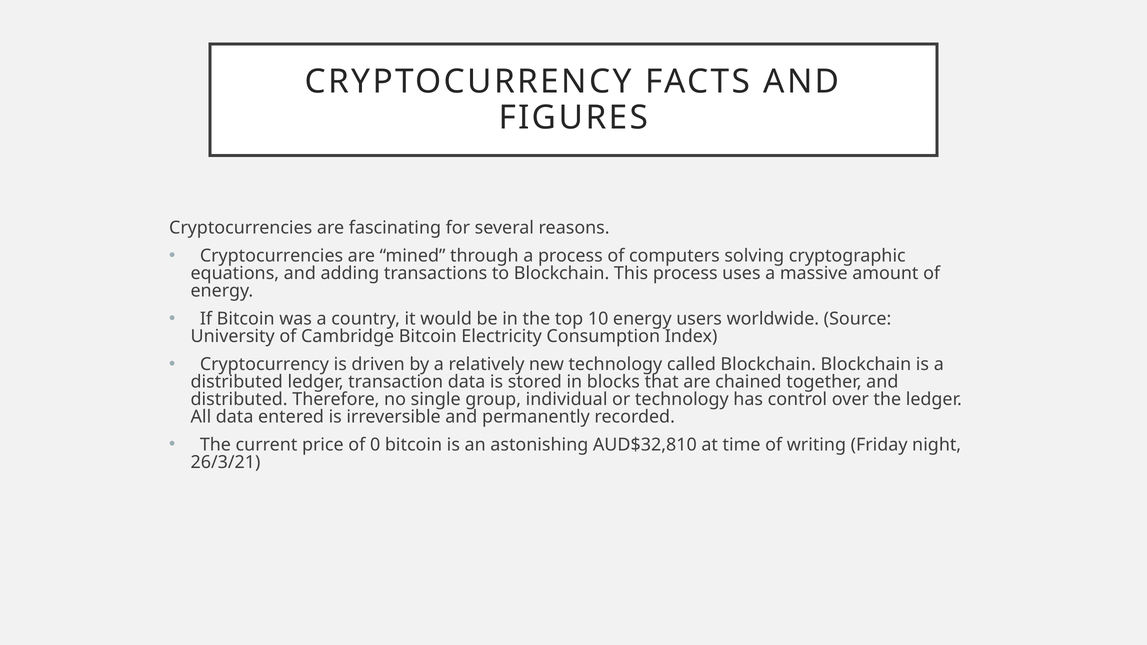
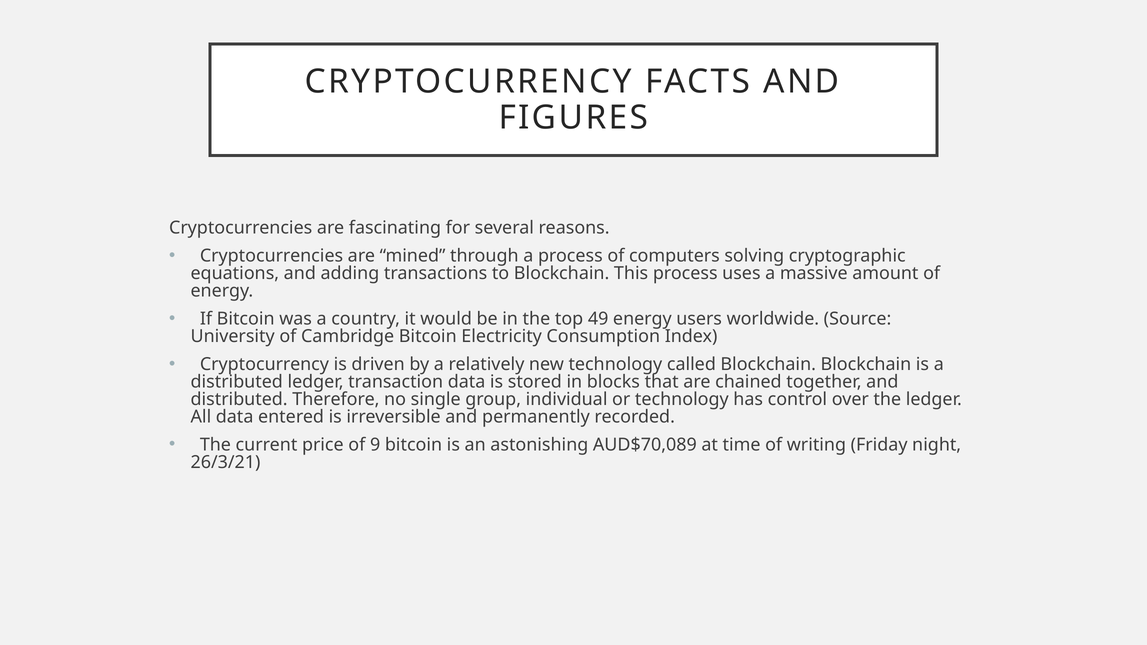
10: 10 -> 49 (598, 319)
0: 0 -> 9 (375, 445)
AUD$32,810: AUD$32,810 -> AUD$70,089 (645, 445)
